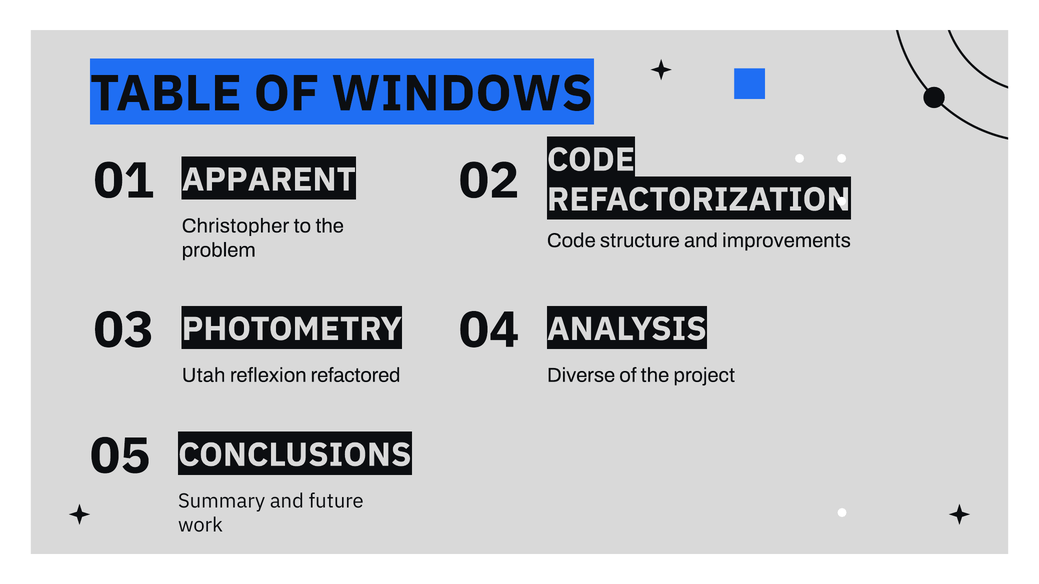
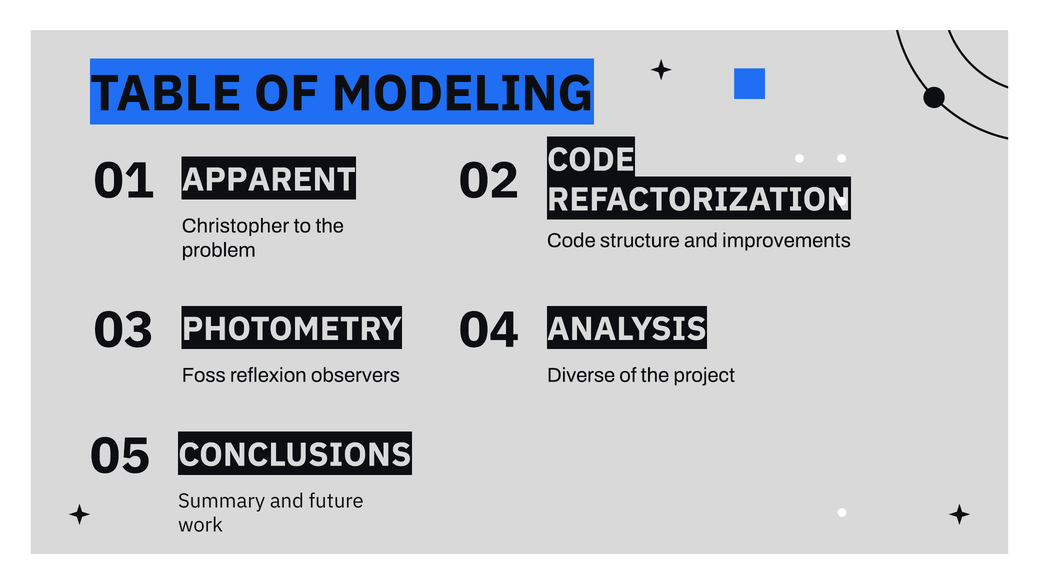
WINDOWS: WINDOWS -> MODELING (463, 94)
Utah: Utah -> Foss (204, 375)
refactored: refactored -> observers (355, 375)
